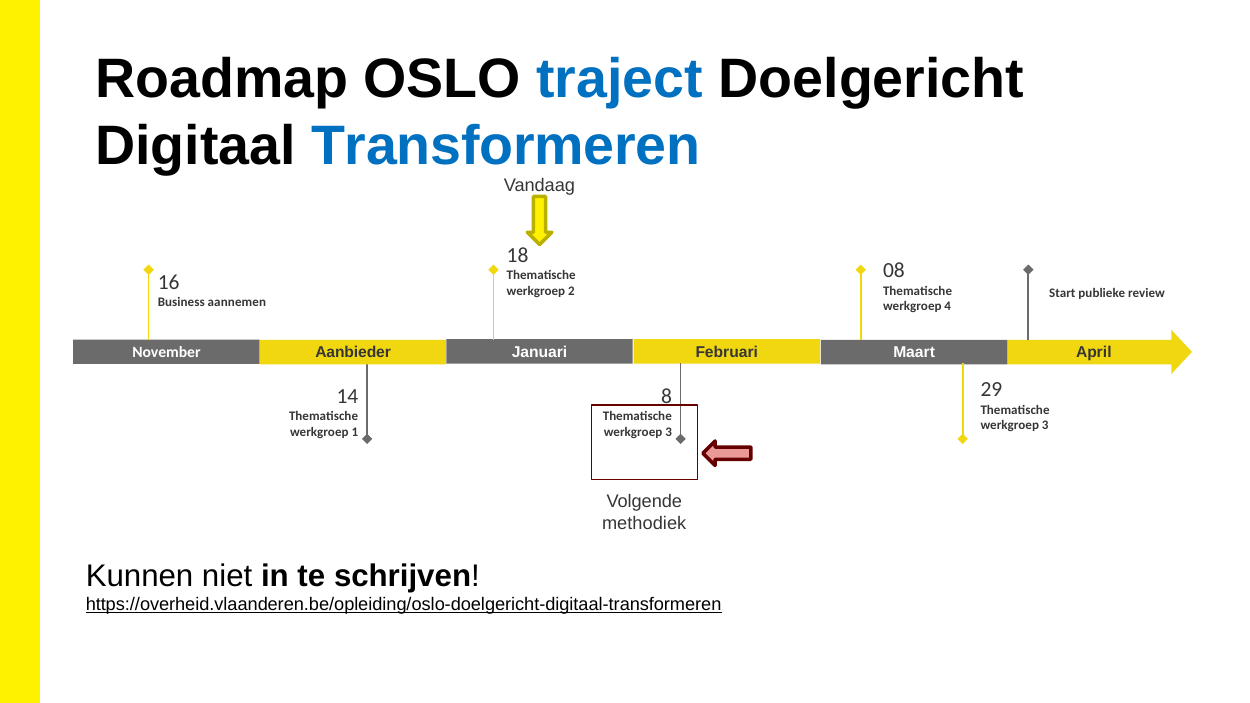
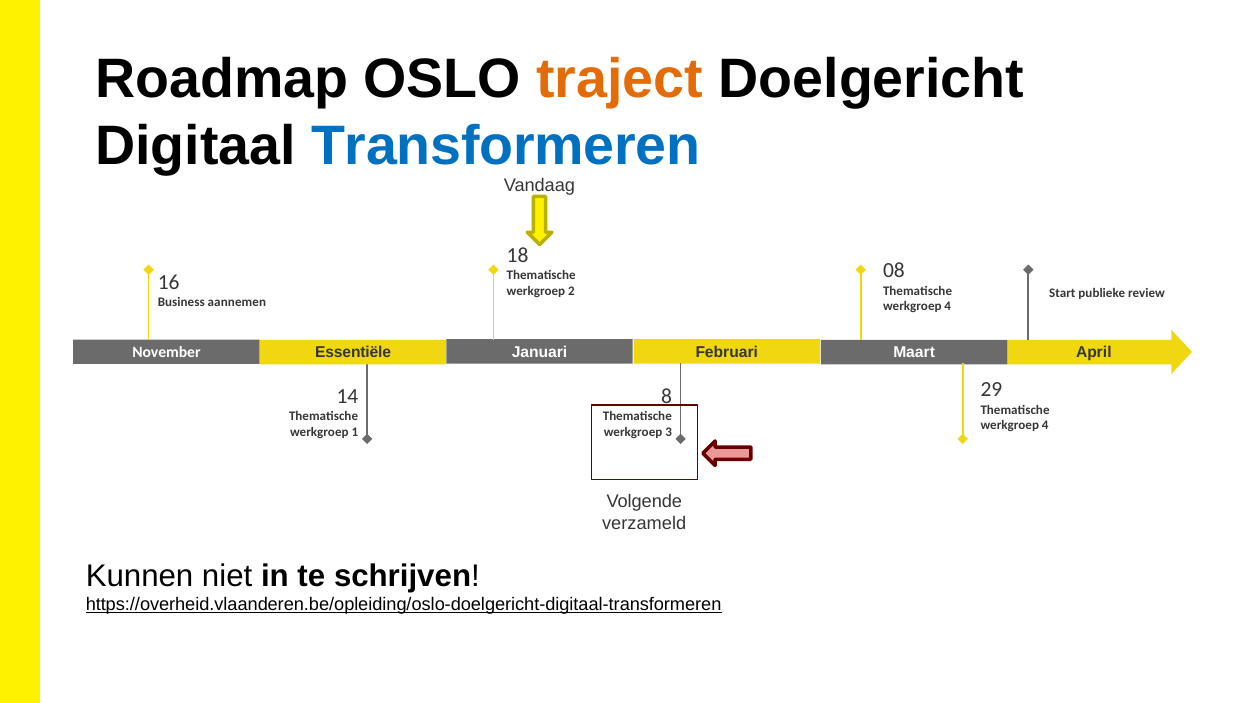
traject colour: blue -> orange (620, 79)
Aanbieder: Aanbieder -> Essentiële (353, 353)
3: 3 -> 4 (1045, 426)
methodiek: methodiek -> verzameld (644, 524)
